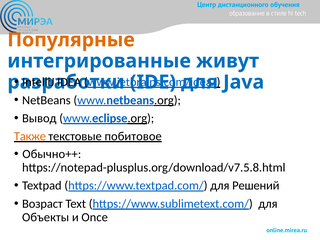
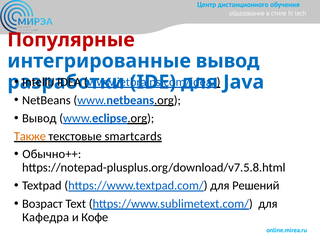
Популярные colour: orange -> red (71, 40)
интегрированные живут: живут -> вывод (228, 61)
побитовое: побитовое -> smartcards (133, 136)
Объекты: Объекты -> Кафедра (46, 217)
Once: Once -> Кофе (95, 217)
